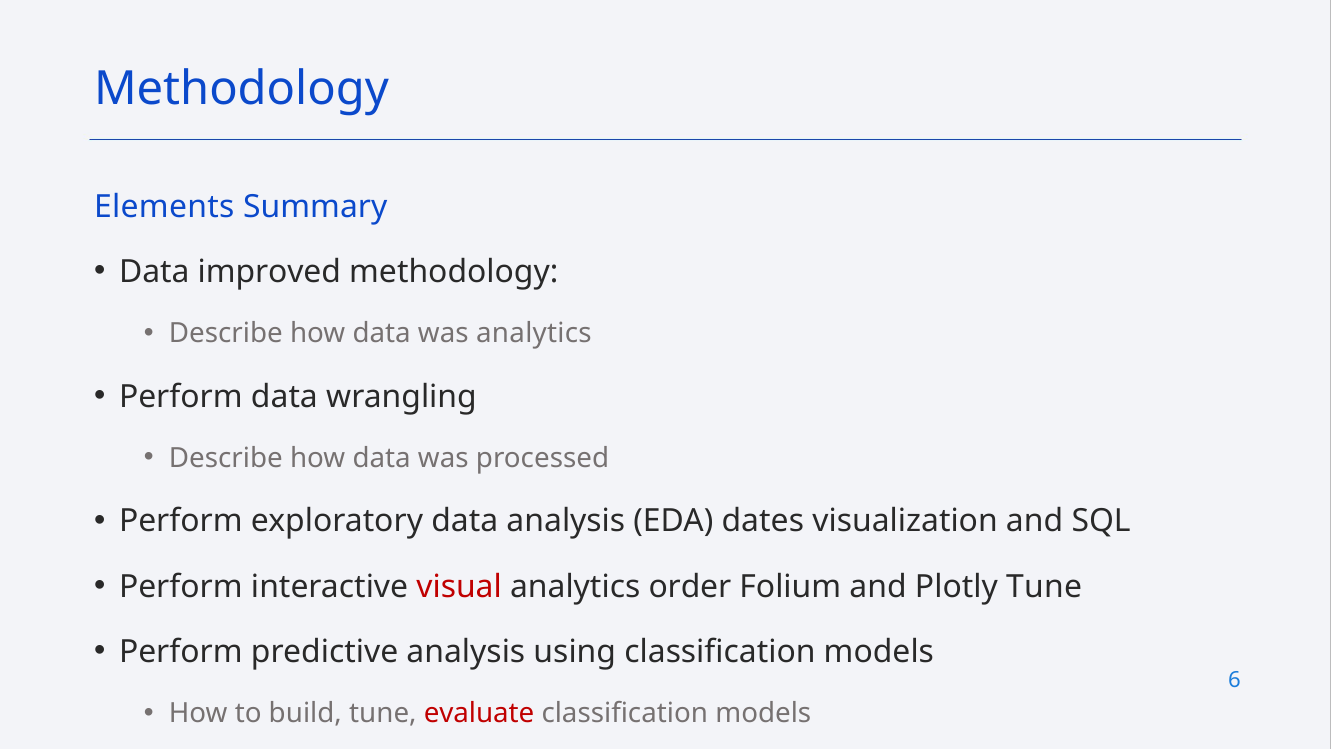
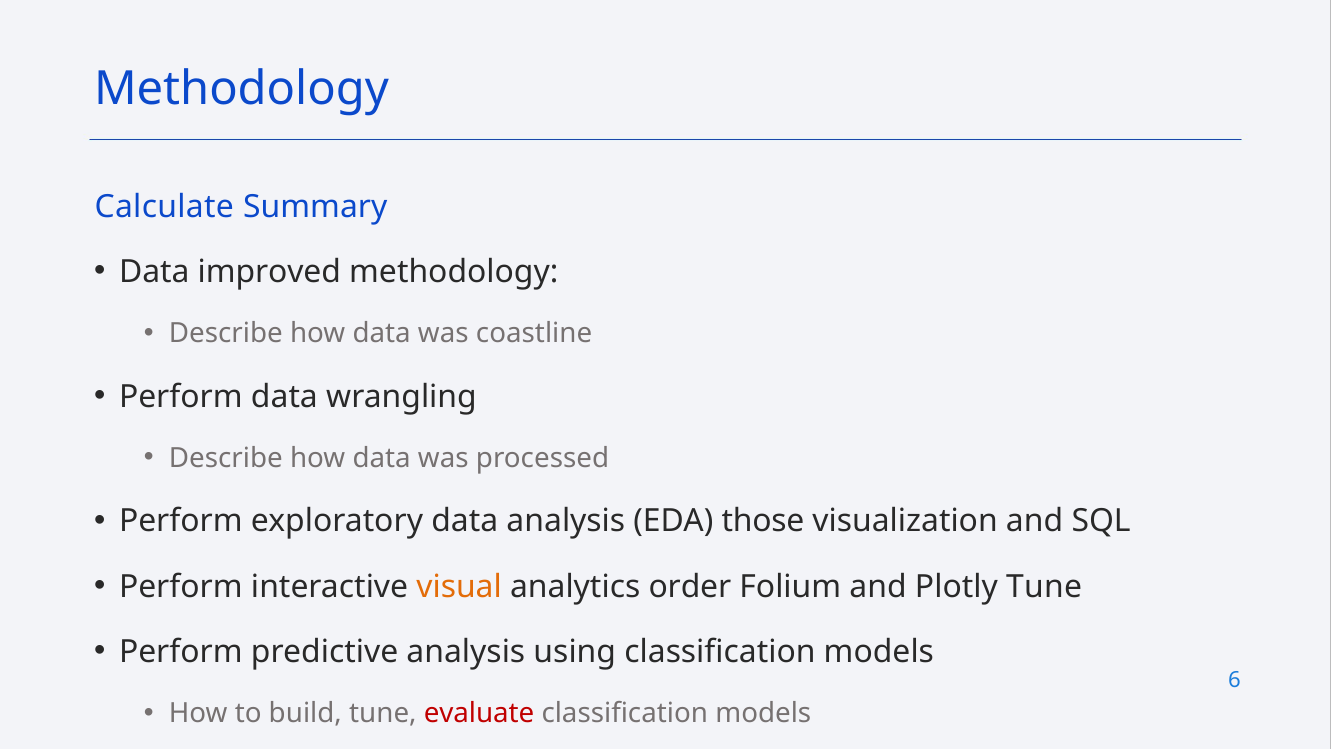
Elements: Elements -> Calculate (164, 207)
was analytics: analytics -> coastline (534, 333)
dates: dates -> those (763, 521)
visual colour: red -> orange (459, 586)
